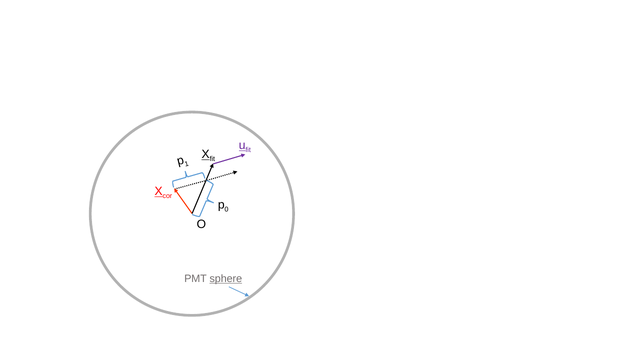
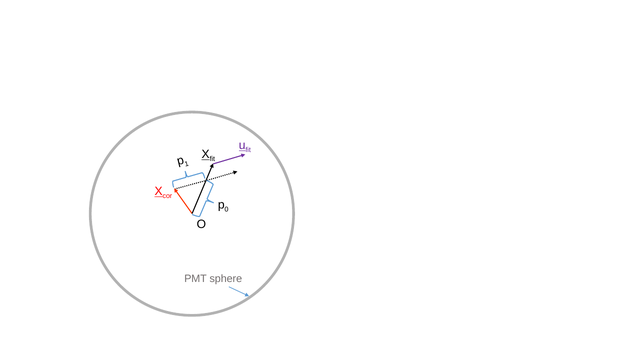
sphere underline: present -> none (226, 279)
